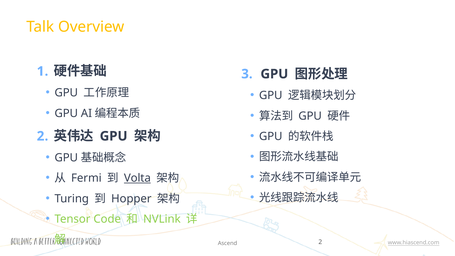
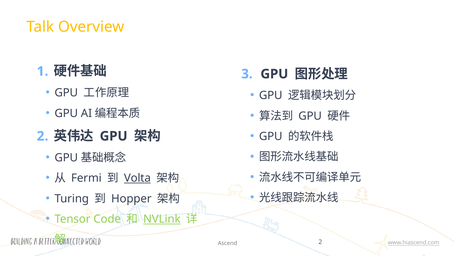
NVLink underline: none -> present (162, 219)
